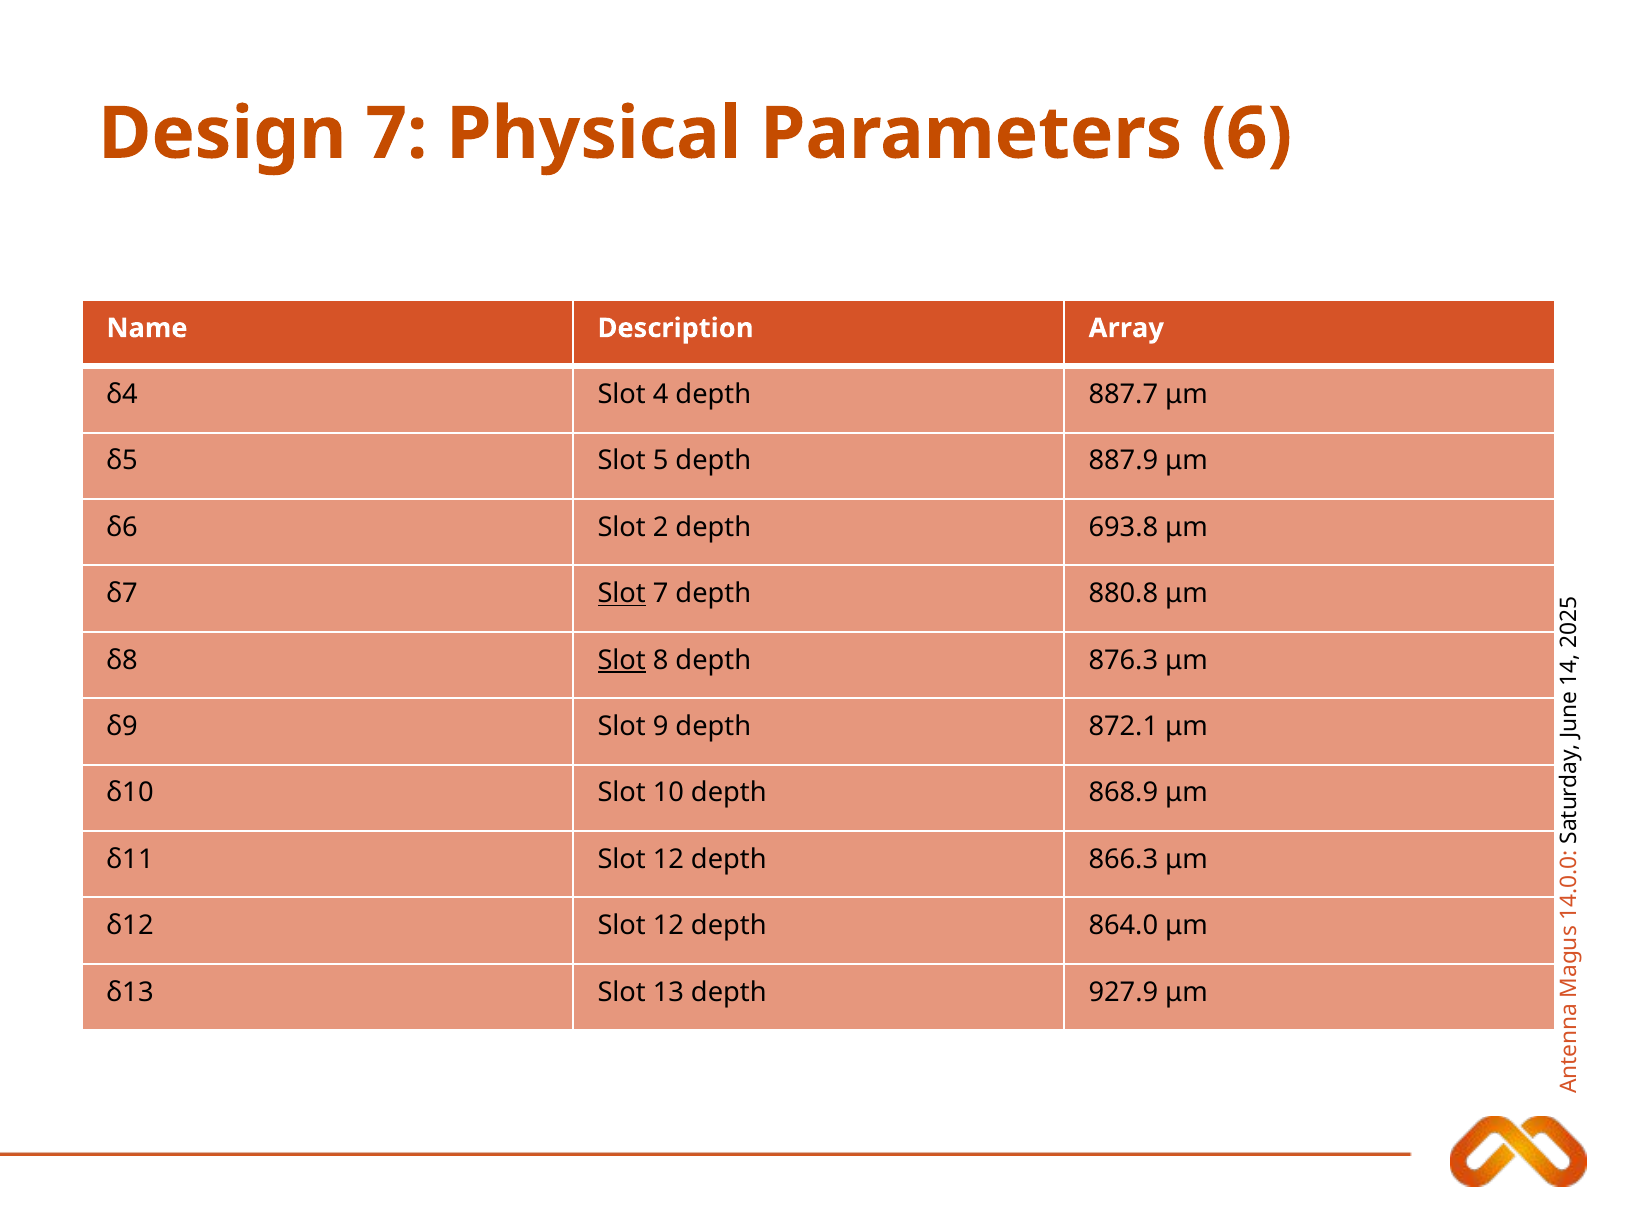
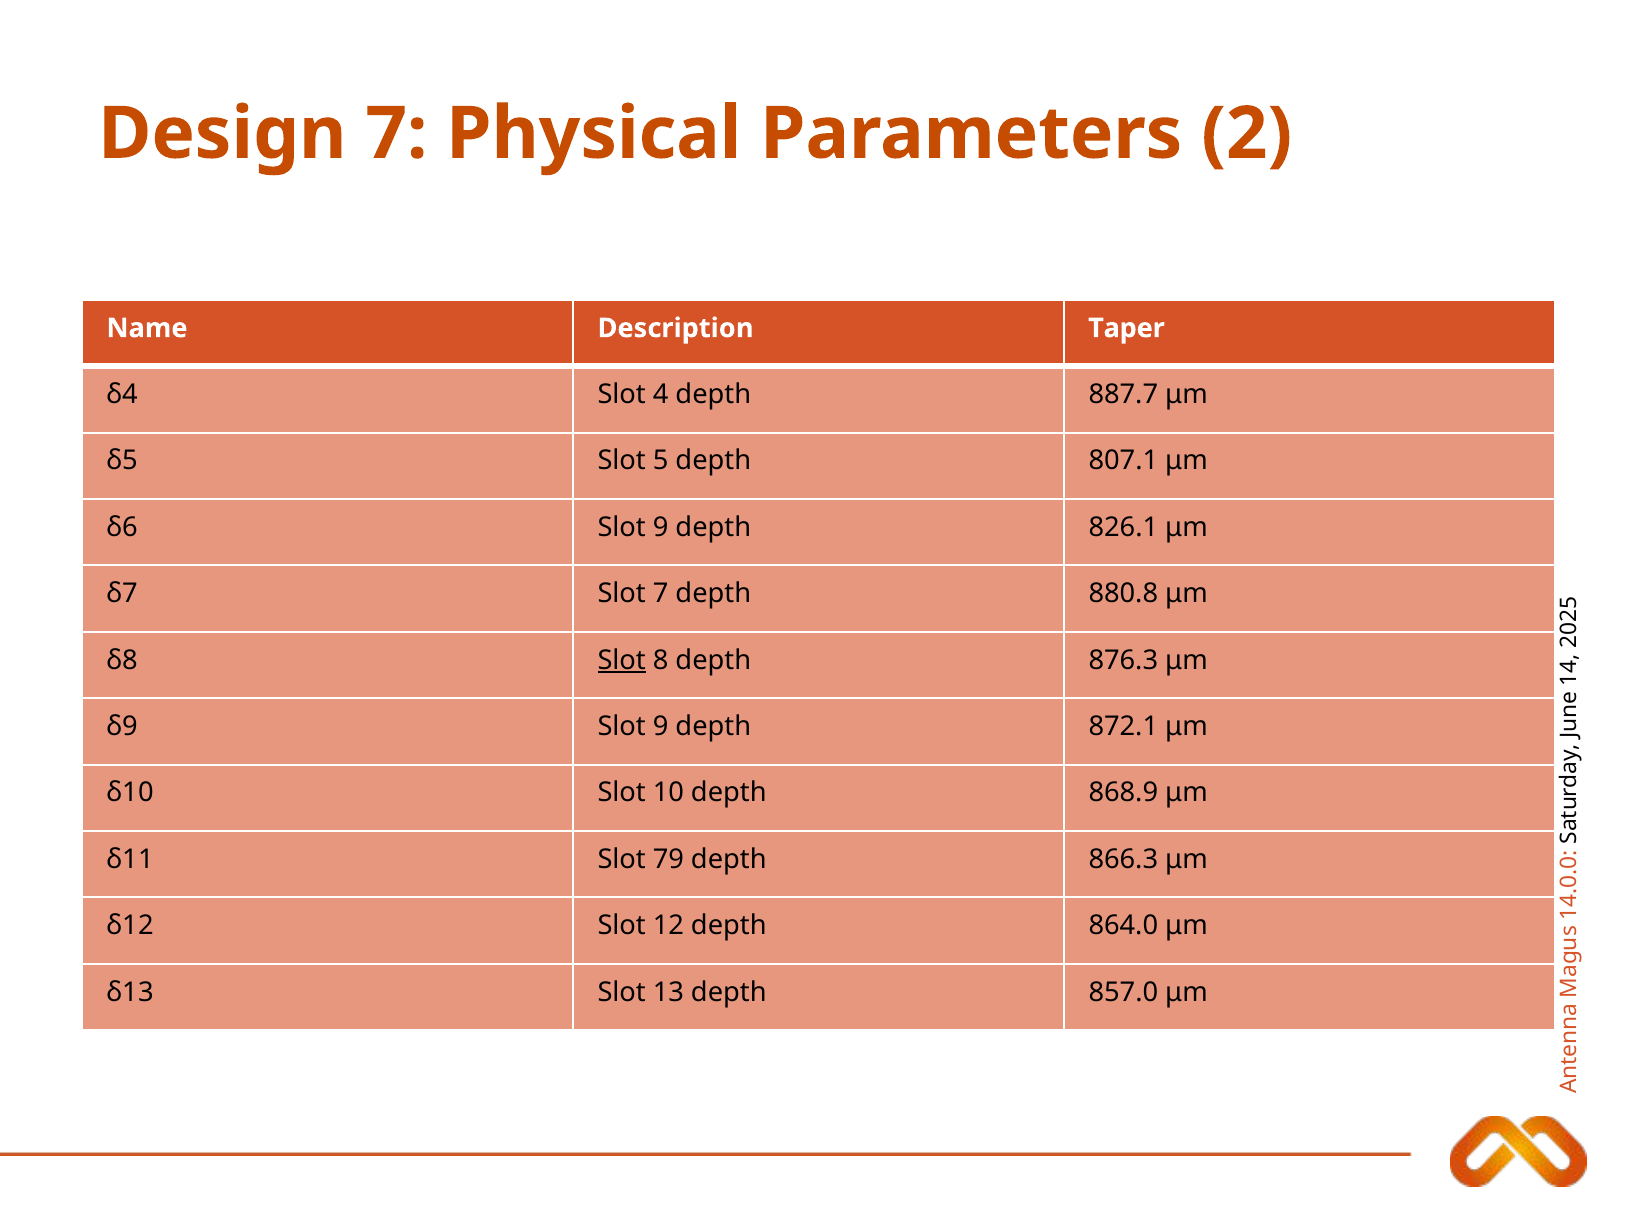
Parameters 6: 6 -> 2 (1247, 134)
Array: Array -> Taper (1126, 328)
887.9: 887.9 -> 807.1 (1123, 461)
δ6 Slot 2: 2 -> 9 (661, 527)
693.8: 693.8 -> 826.1 (1123, 527)
Slot underline: present -> none (622, 594)
δ11 Slot 12: 12 -> 79 (668, 859)
927.9: 927.9 -> 857.0 (1123, 992)
